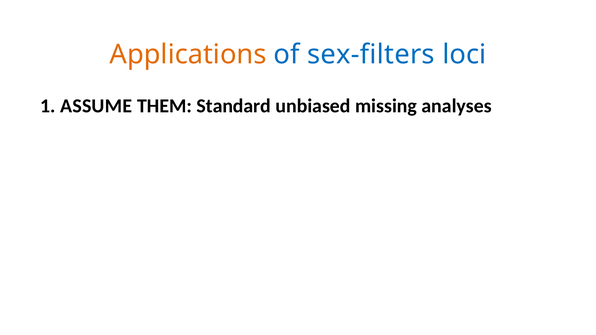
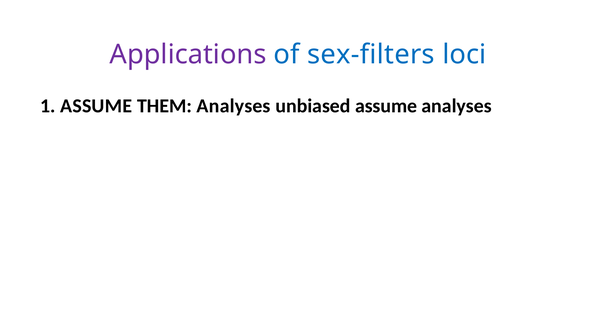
Applications colour: orange -> purple (188, 55)
THEM Standard: Standard -> Analyses (234, 106)
unbiased missing: missing -> assume (386, 106)
